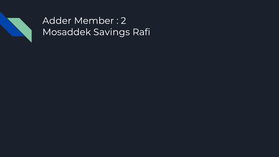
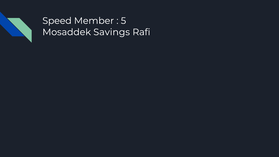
Adder: Adder -> Speed (57, 21)
2: 2 -> 5 (123, 21)
